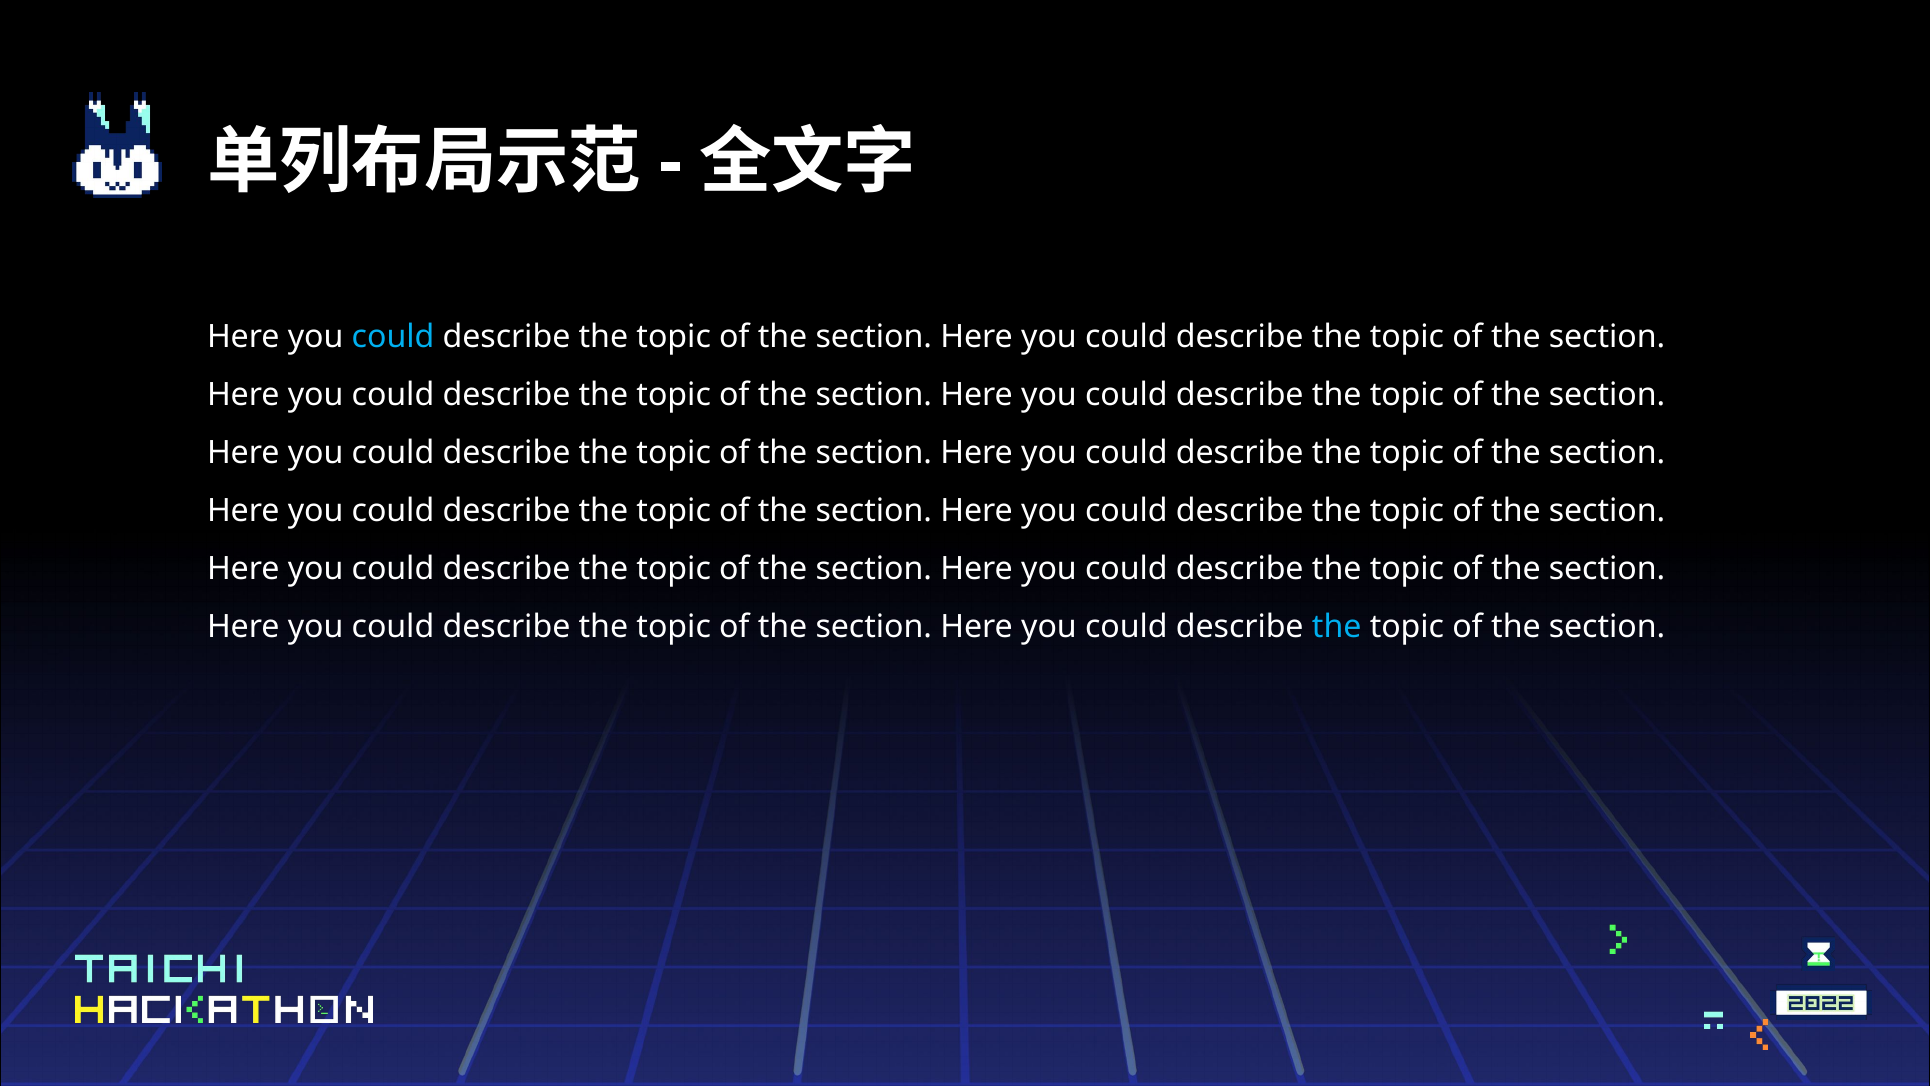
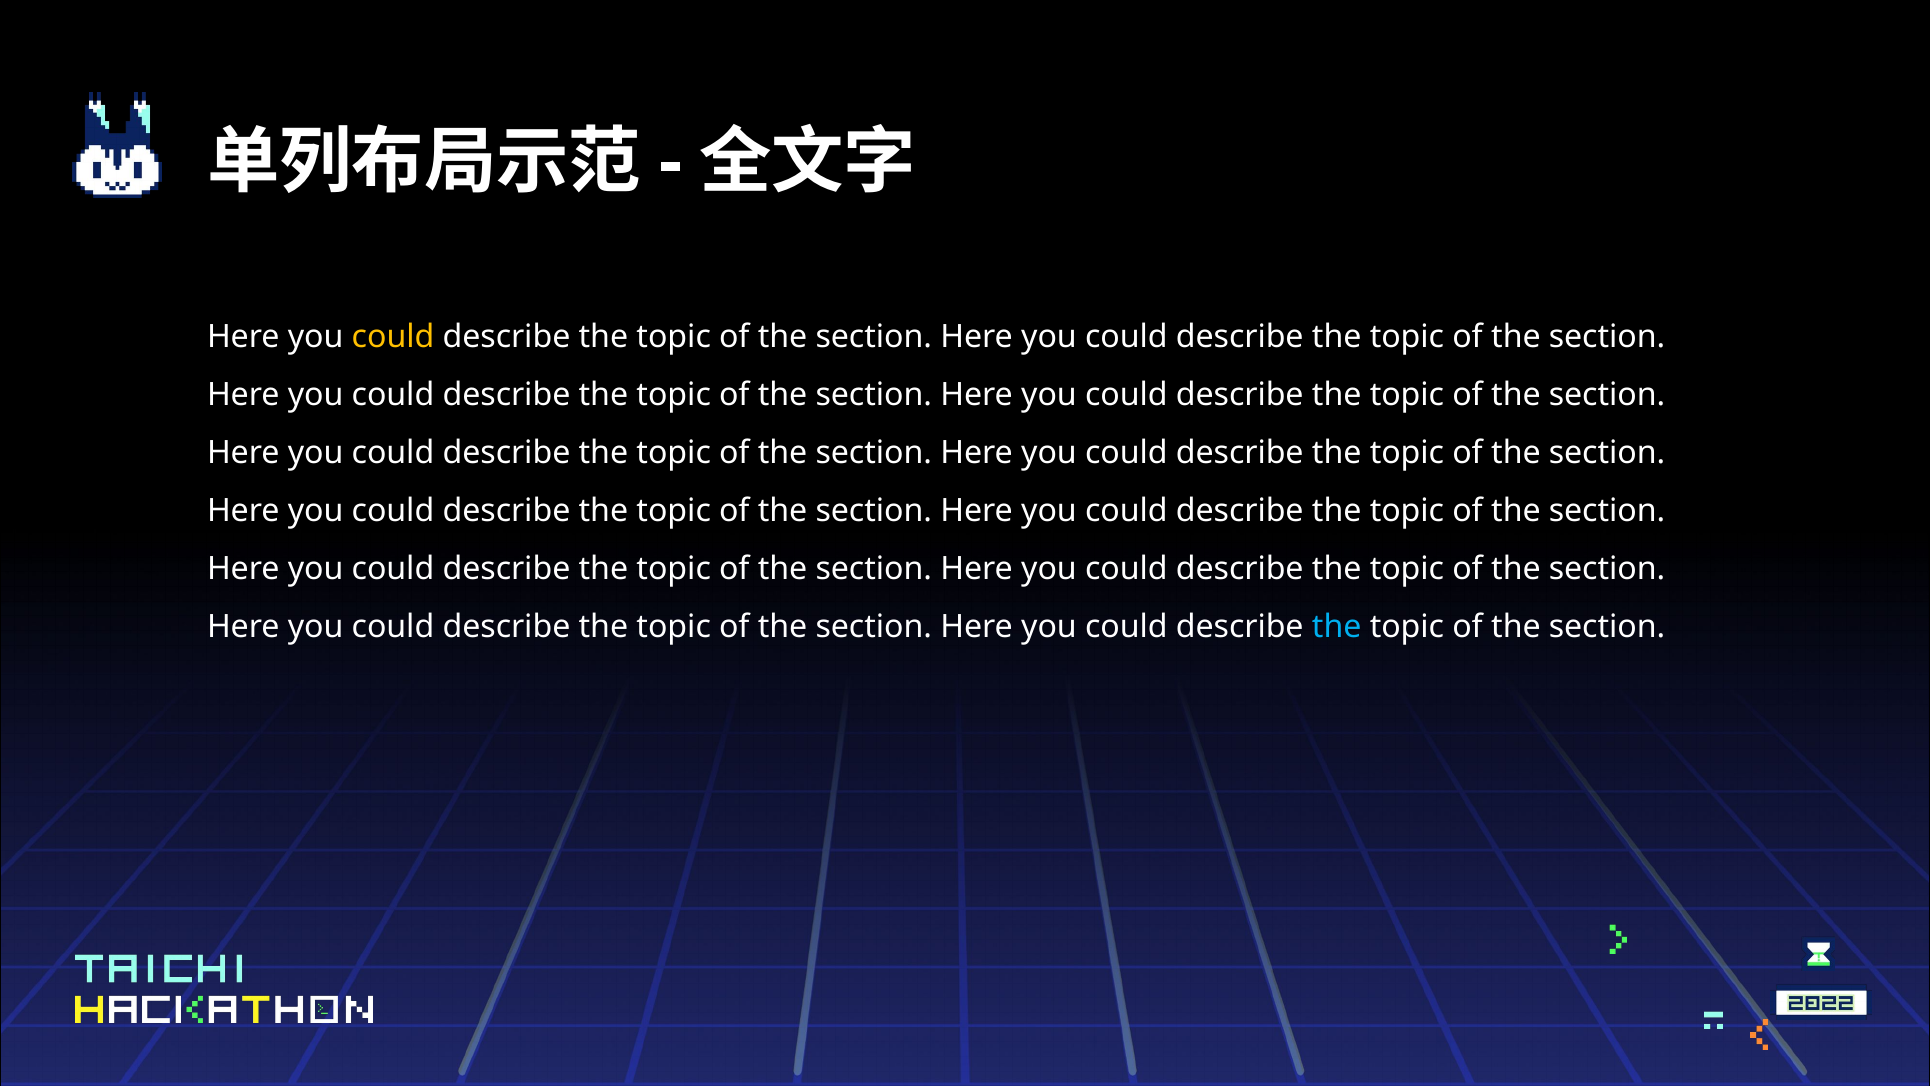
could colour: light blue -> yellow (393, 337)
